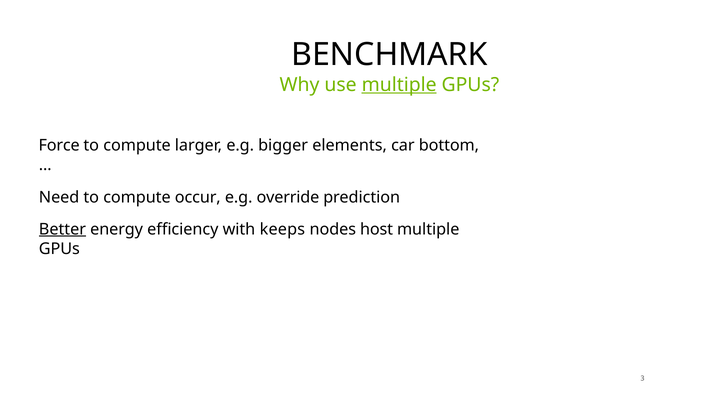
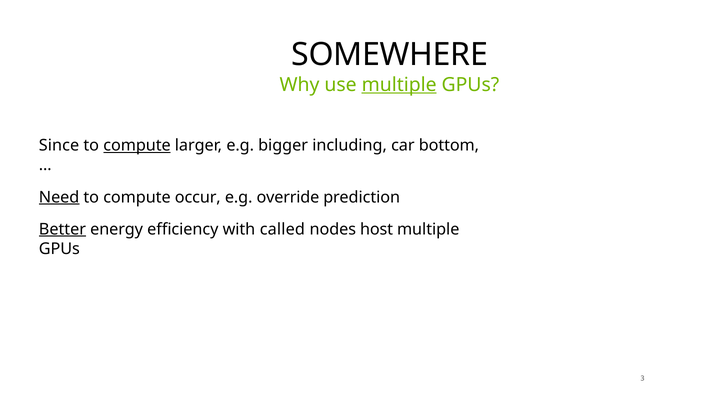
BENCHMARK: BENCHMARK -> SOMEWHERE (390, 55)
Force: Force -> Since (59, 146)
compute underline: none -> present (137, 146)
elements: elements -> including (350, 146)
Need underline: none -> present (59, 197)
keeps: keeps -> called (282, 229)
